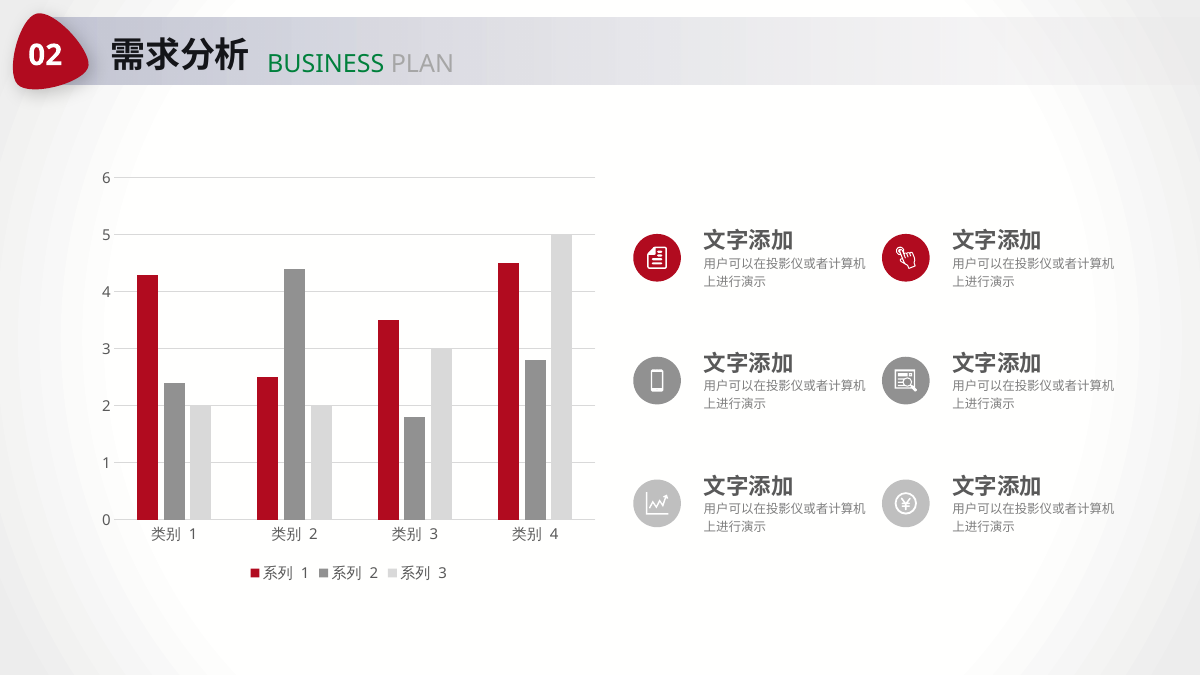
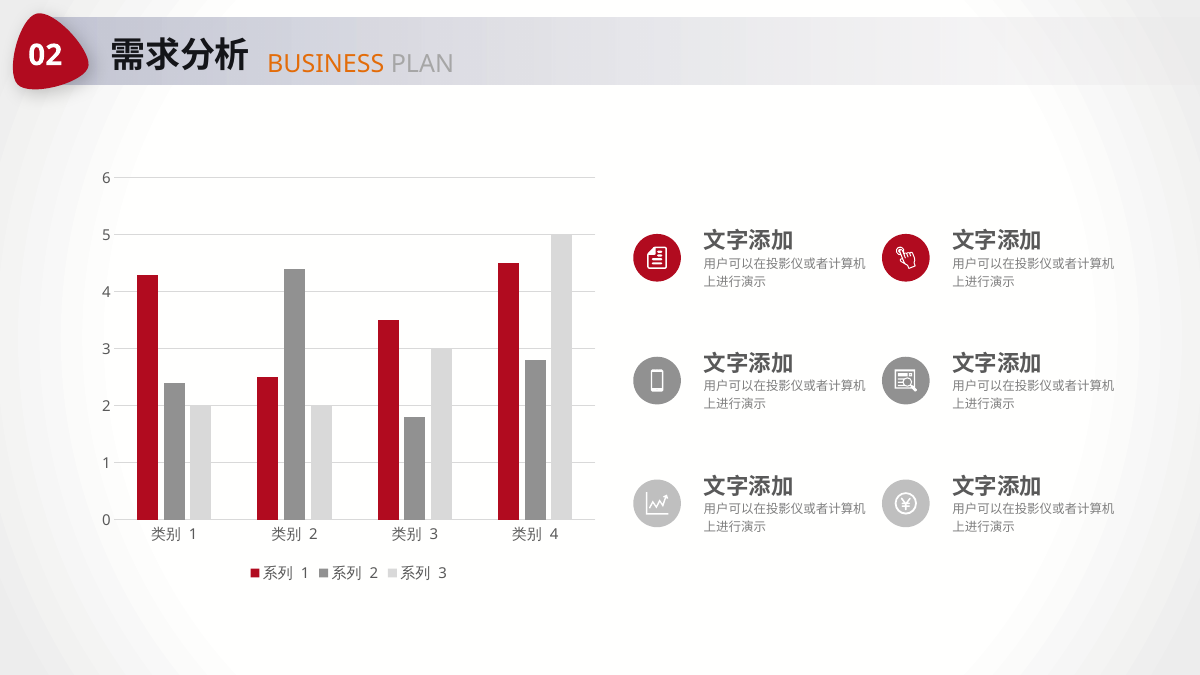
BUSINESS colour: green -> orange (326, 64)
